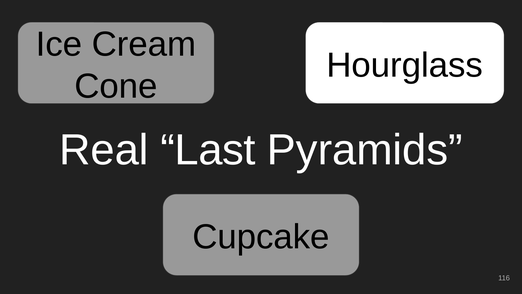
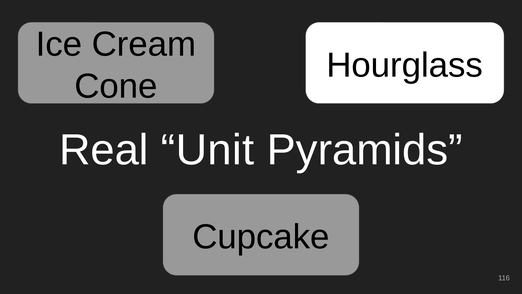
Last: Last -> Unit (208, 150)
